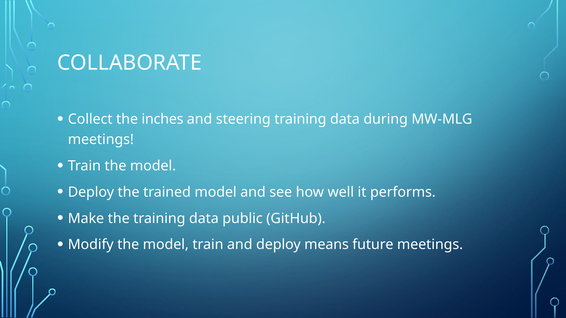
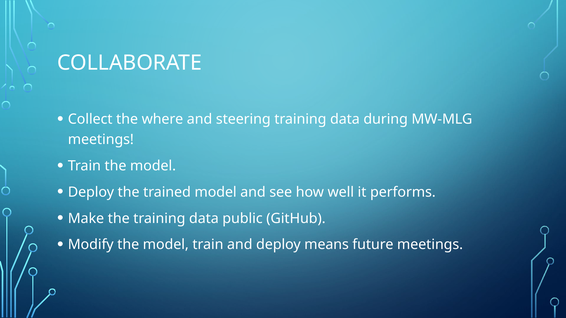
inches: inches -> where (162, 119)
